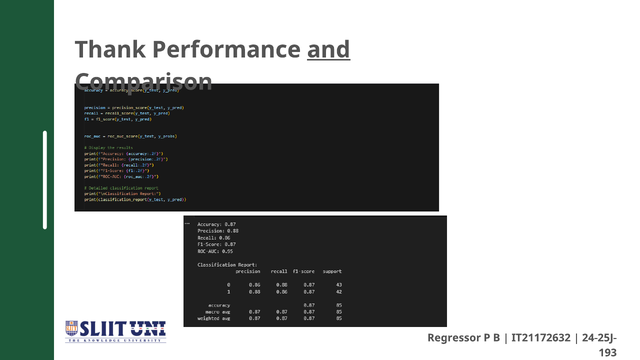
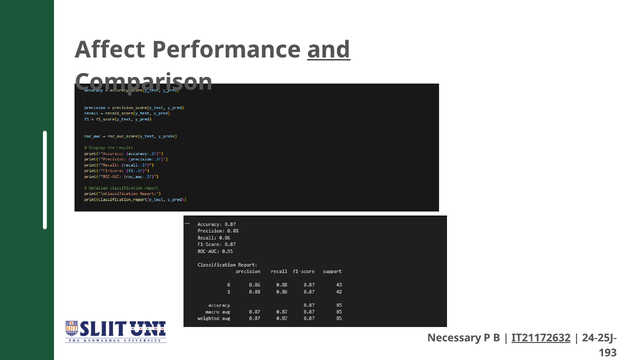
Thank: Thank -> Affect (110, 50)
Regressor: Regressor -> Necessary (454, 338)
IT21172632 underline: none -> present (541, 338)
